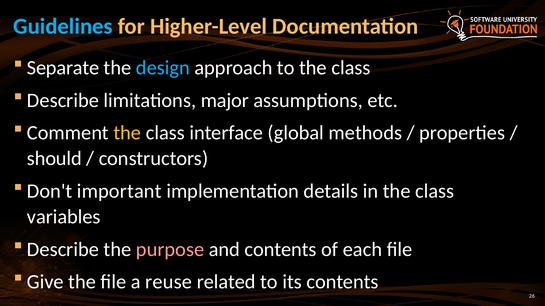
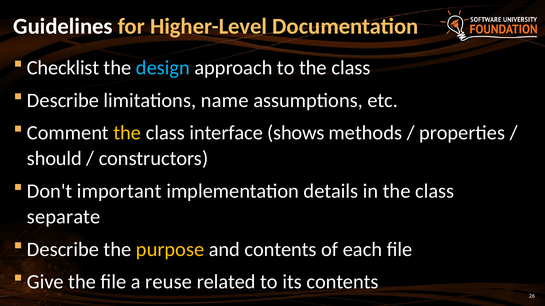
Guidelines colour: light blue -> white (63, 26)
Separate: Separate -> Checklist (63, 68)
major: major -> name (225, 101)
global: global -> shows (296, 133)
variables: variables -> separate (64, 217)
purpose colour: pink -> yellow (170, 250)
